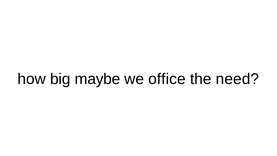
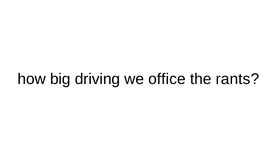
maybe: maybe -> driving (97, 79)
need: need -> rants (237, 79)
